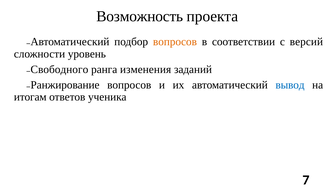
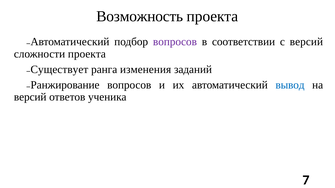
вопросов colour: orange -> purple (175, 42)
сложности уровень: уровень -> проекта (87, 54)
Свободного: Свободного -> Существует (59, 70)
итогам: итогам -> версий (30, 97)
